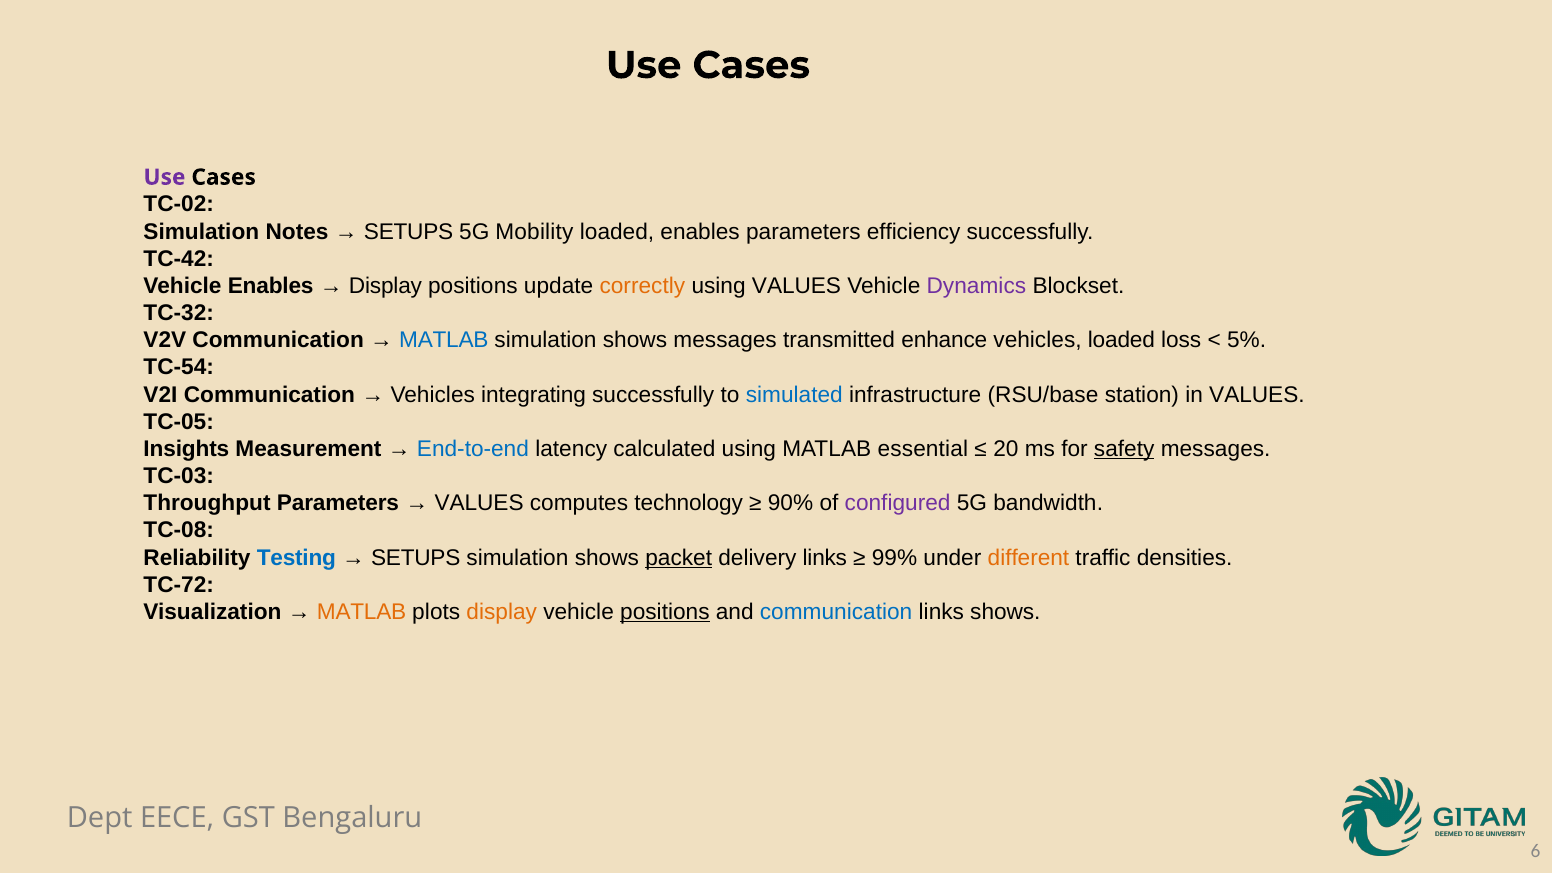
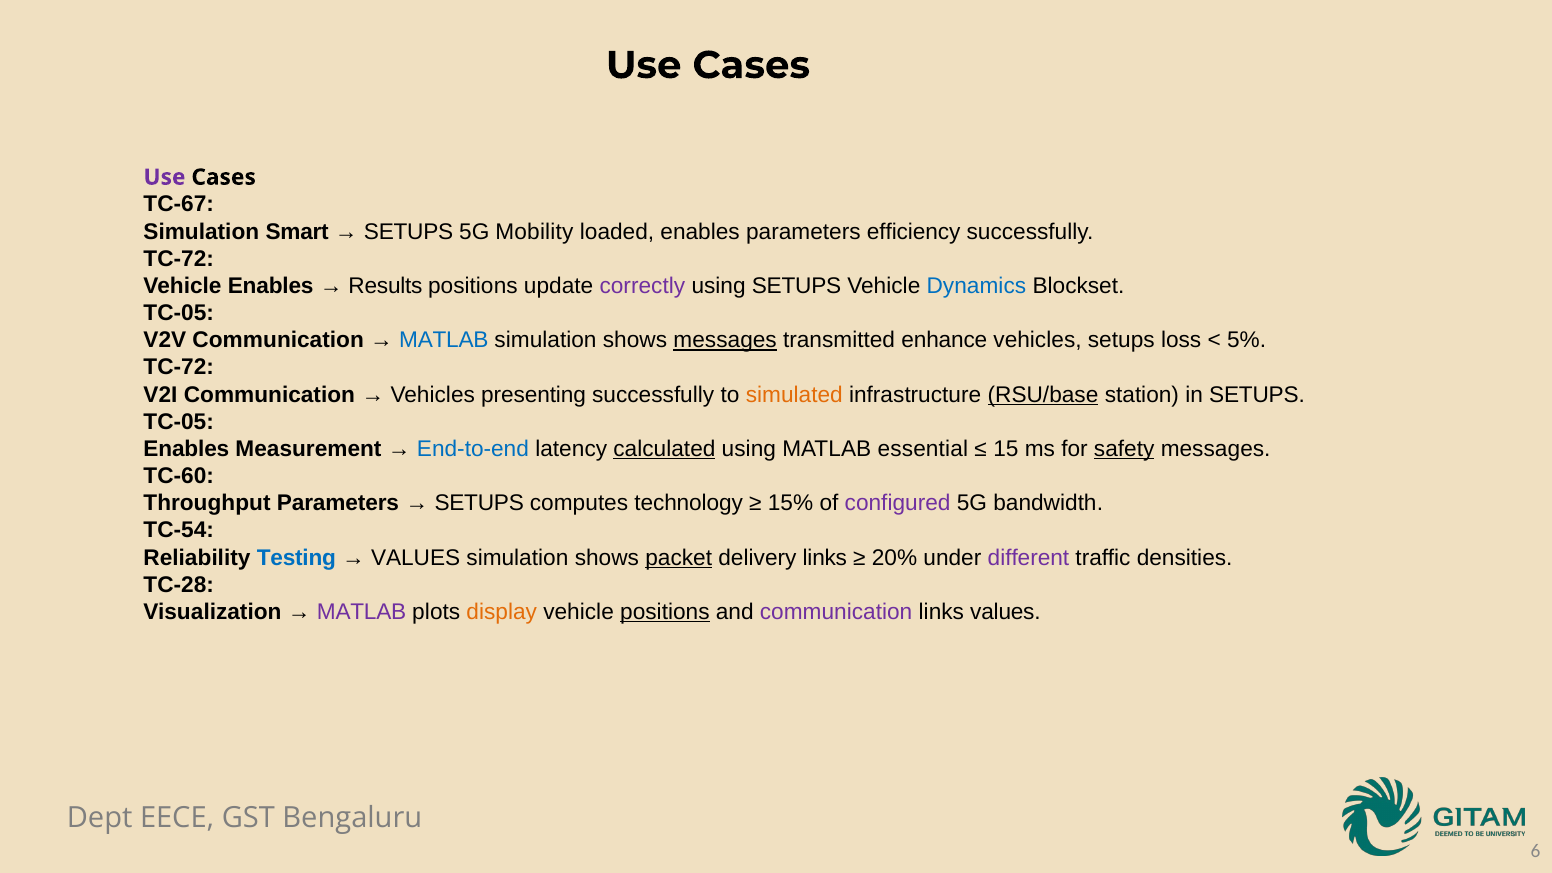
TC-02: TC-02 -> TC-67 (179, 204)
Notes: Notes -> Smart (297, 232)
TC-42: TC-42 -> TC-72 (179, 259)
Display: Display -> Results (385, 286)
correctly colour: orange -> purple (642, 286)
using VALUES: VALUES -> SETUPS (797, 286)
Dynamics colour: purple -> blue (976, 286)
TC-32: TC-32 -> TC-05 (179, 313)
messages underline: none -> present (725, 340)
vehicles loaded: loaded -> setups (1121, 340)
TC-54: TC-54 -> TC-72 (179, 367)
integrating: integrating -> presenting (534, 395)
simulated colour: blue -> orange (794, 395)
RSU/base underline: none -> present (1043, 395)
in VALUES: VALUES -> SETUPS (1257, 395)
Insights: Insights -> Enables (186, 449)
calculated underline: none -> present (664, 449)
20: 20 -> 15 (1006, 449)
TC-03: TC-03 -> TC-60 (179, 476)
VALUES: VALUES -> SETUPS (479, 503)
90%: 90% -> 15% (791, 503)
TC-08: TC-08 -> TC-54 (179, 530)
SETUPS: SETUPS -> VALUES (416, 558)
99%: 99% -> 20% (895, 558)
different colour: orange -> purple (1028, 558)
TC-72: TC-72 -> TC-28 (179, 585)
MATLAB colour: orange -> purple (362, 612)
communication colour: blue -> purple (836, 612)
links shows: shows -> values (1005, 612)
